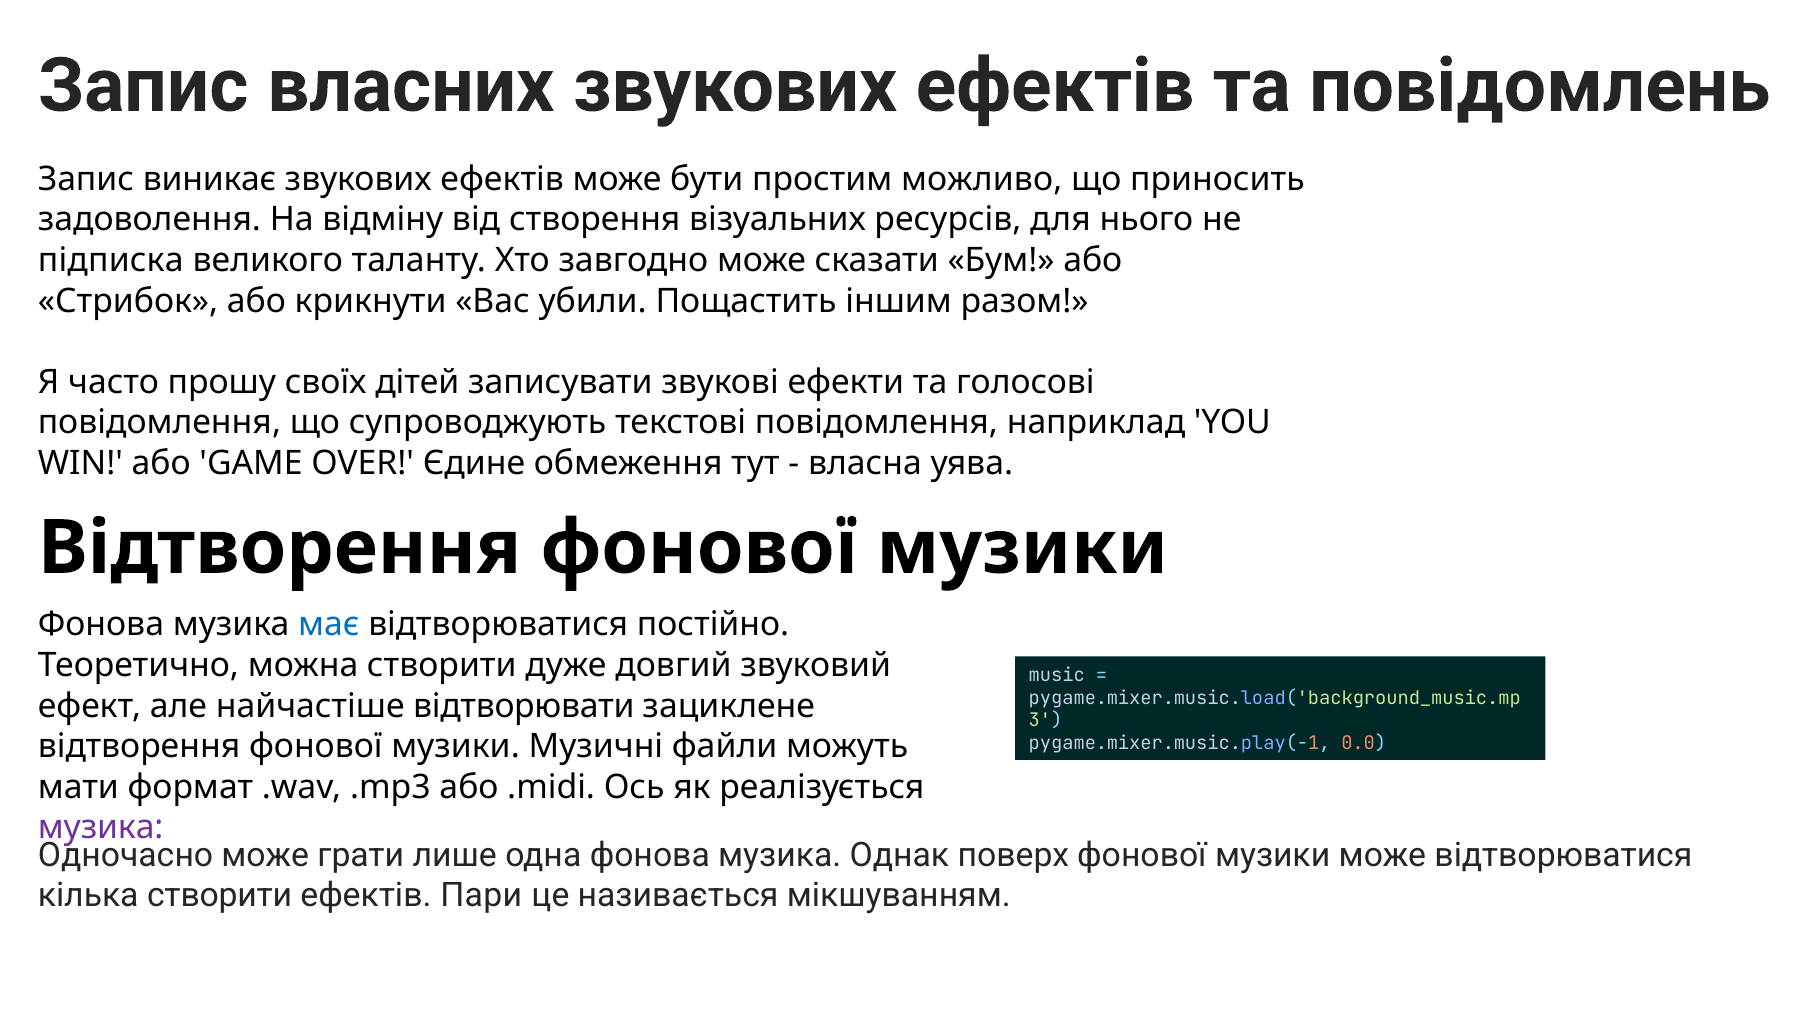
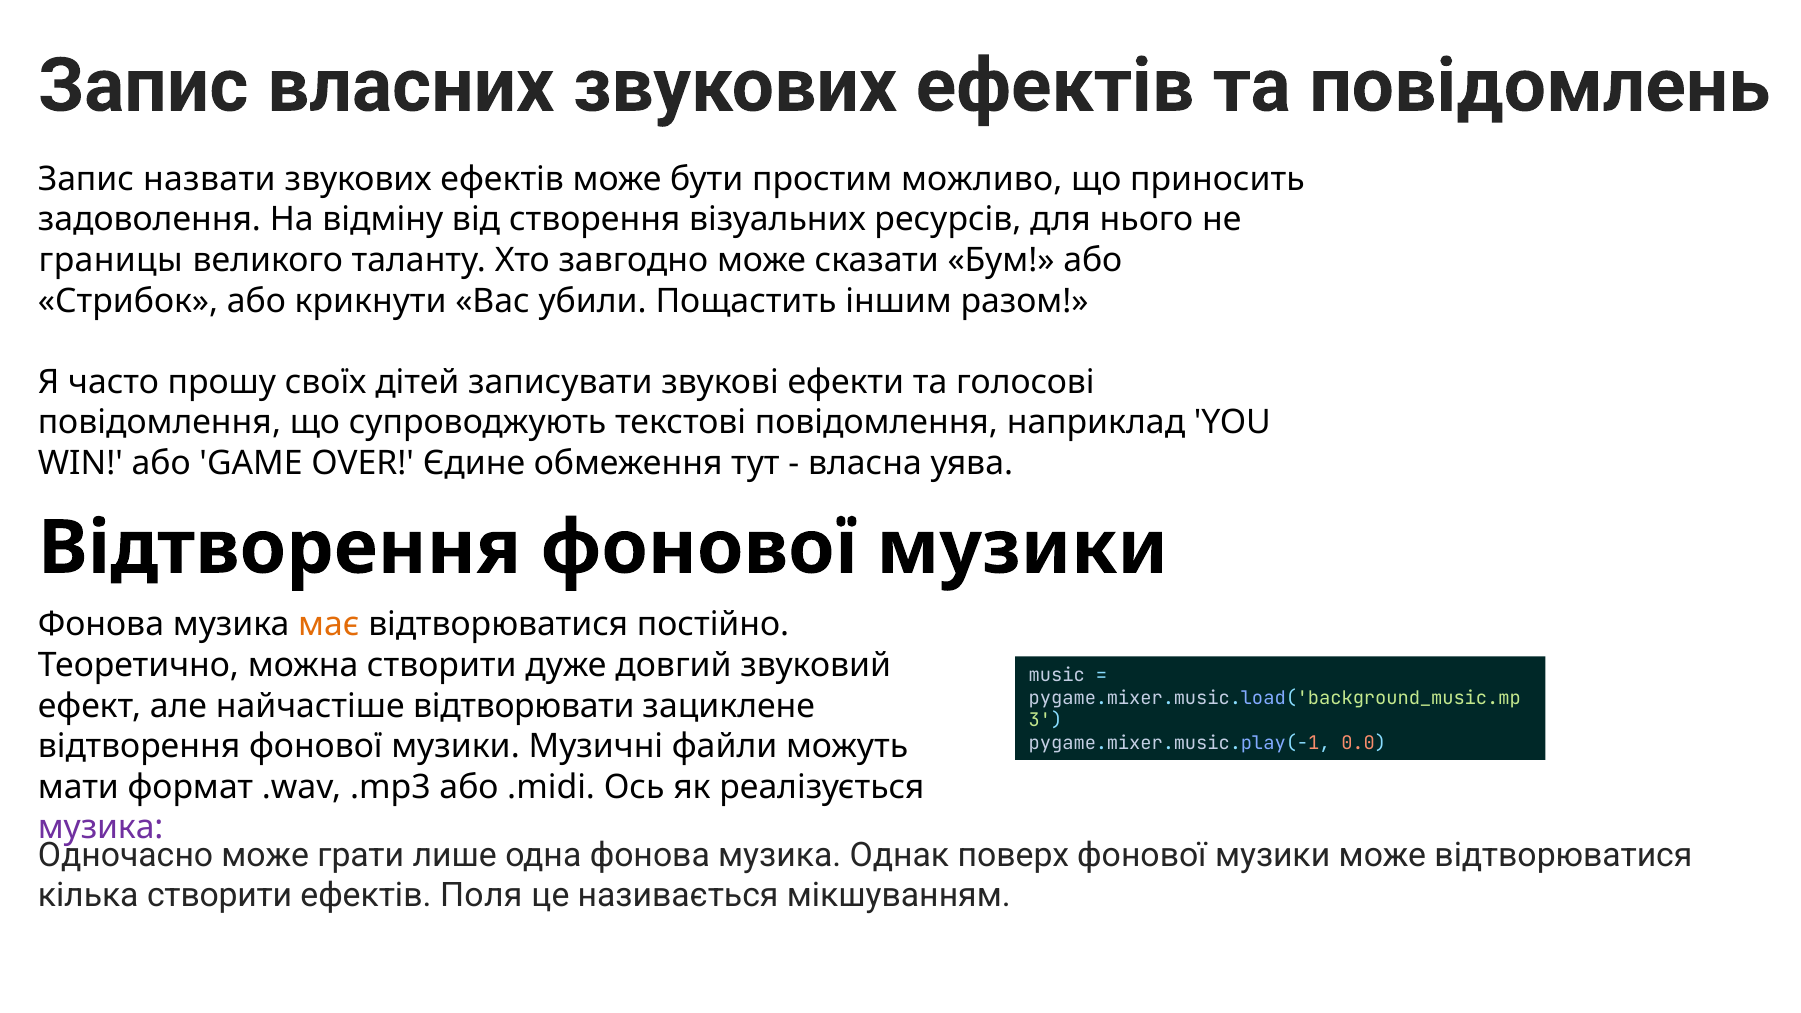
виникає: виникає -> назвати (209, 179)
підписка: підписка -> границы (111, 260)
має colour: blue -> orange (329, 625)
Пари: Пари -> Поля (481, 896)
